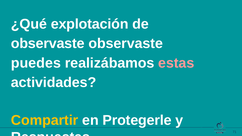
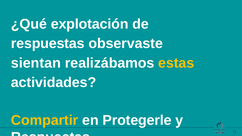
observaste: observaste -> respuestas (48, 44)
puedes: puedes -> sientan (36, 63)
estas colour: pink -> yellow (176, 63)
